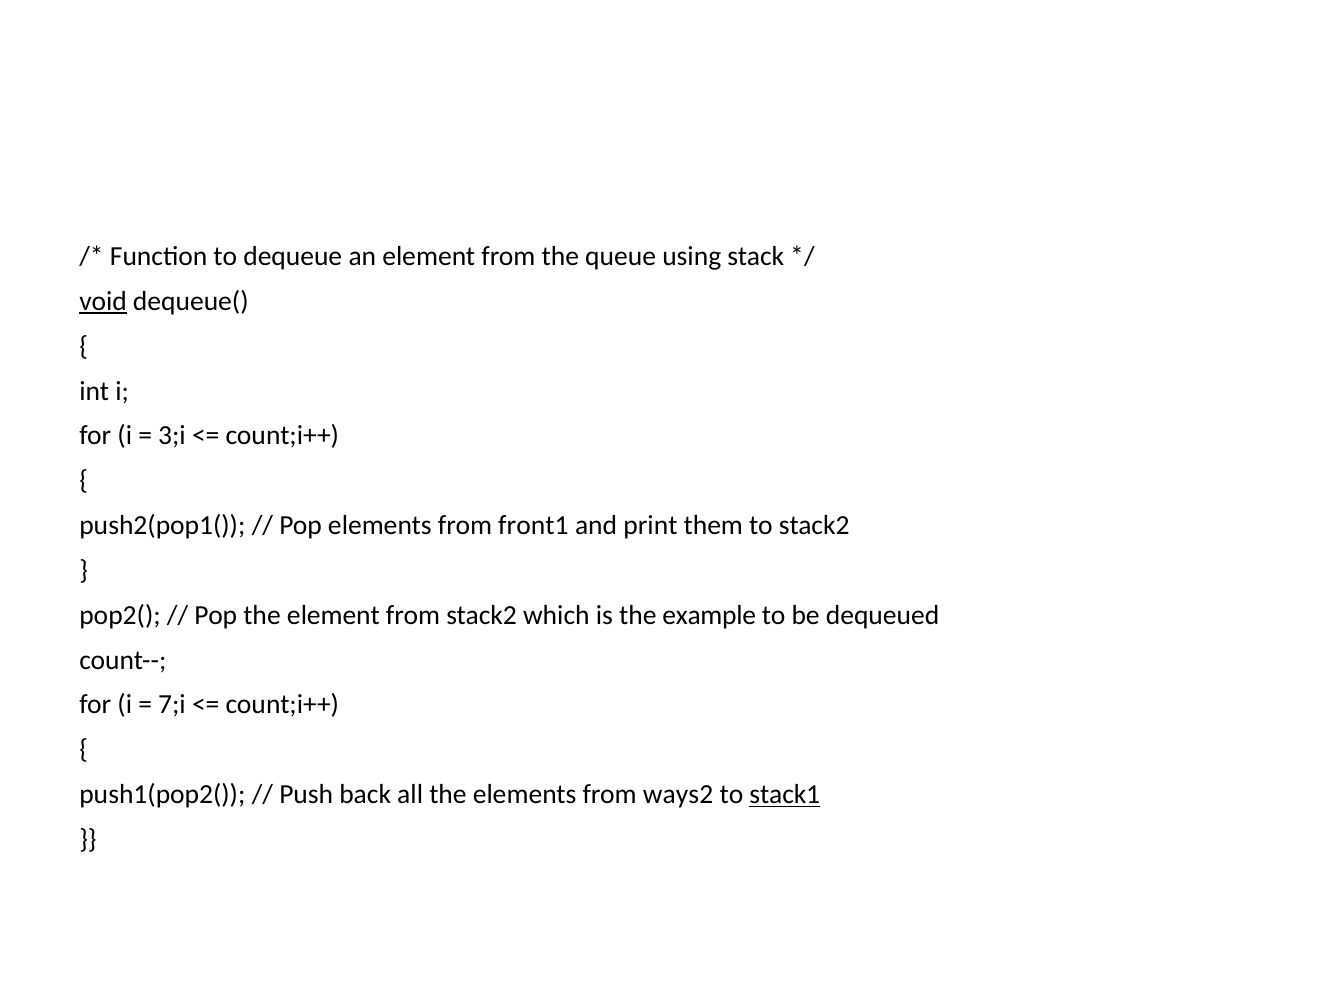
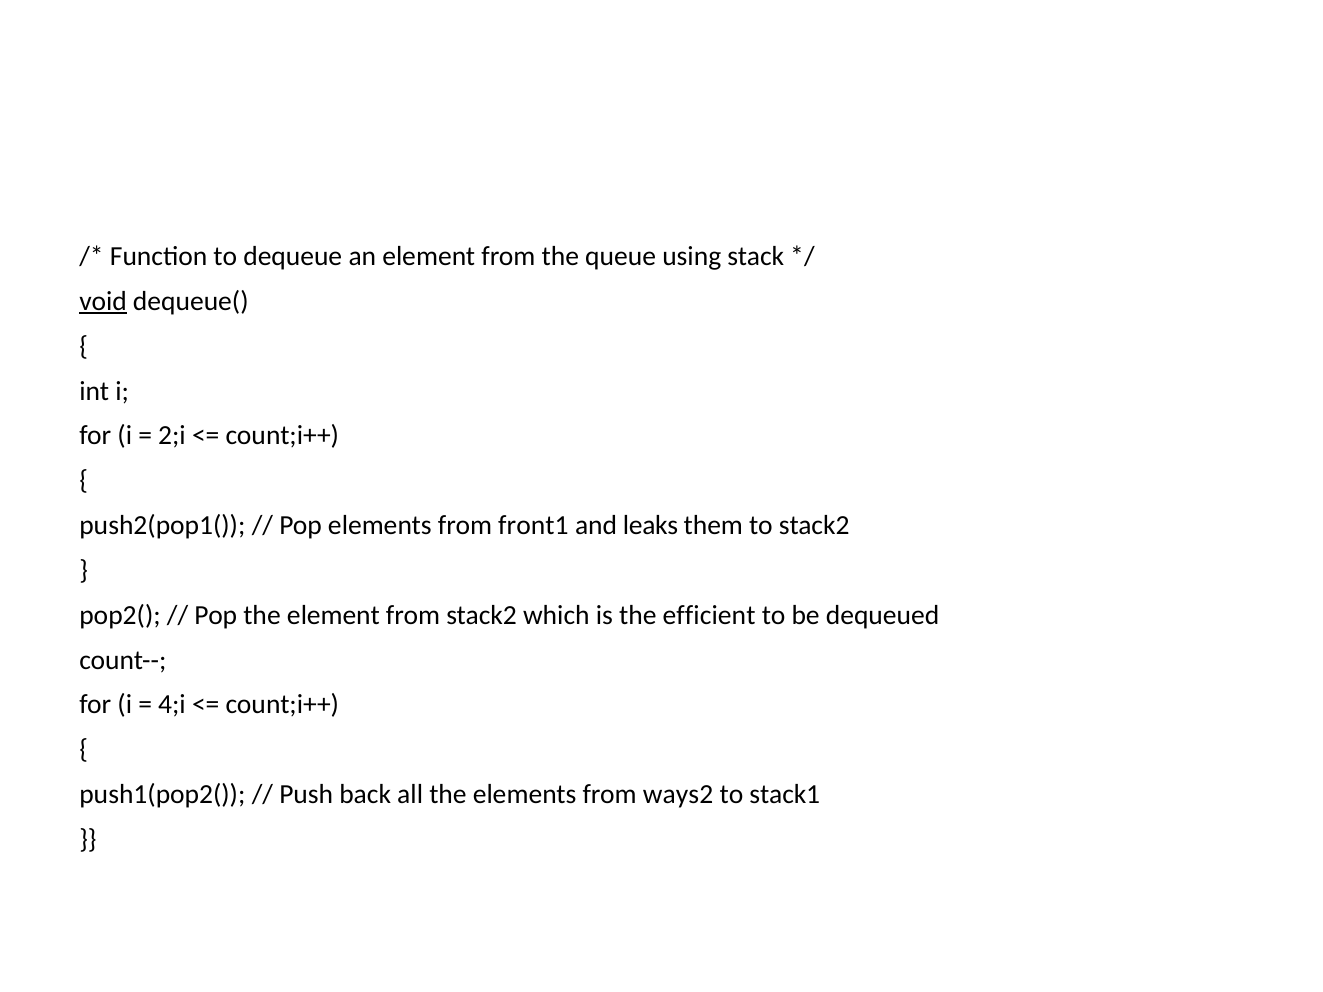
3;i: 3;i -> 2;i (172, 436)
print: print -> leaks (651, 526)
example: example -> efficient (709, 615)
7;i: 7;i -> 4;i (172, 705)
stack1 underline: present -> none (785, 795)
